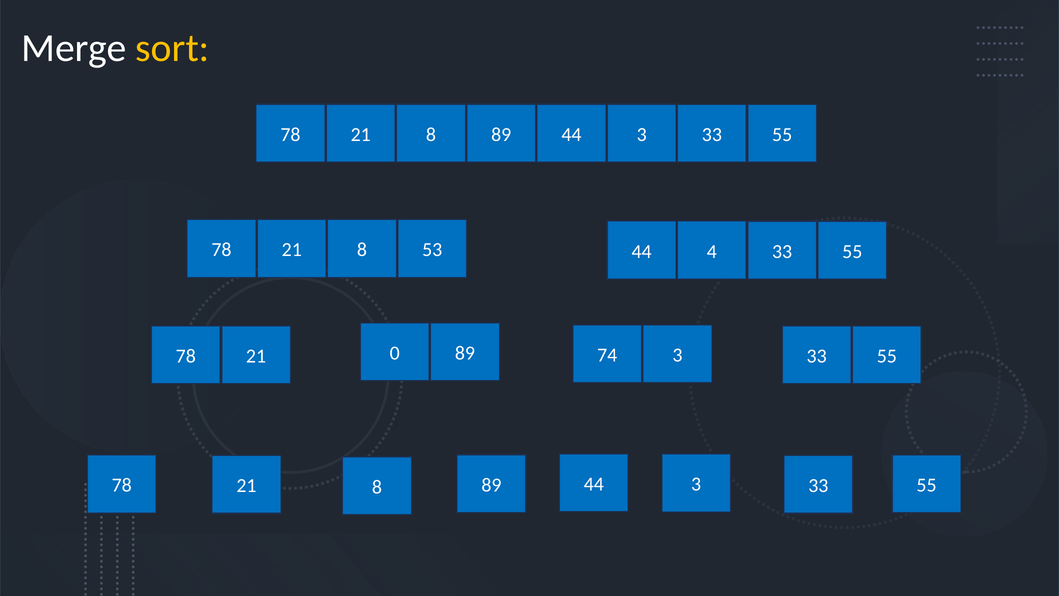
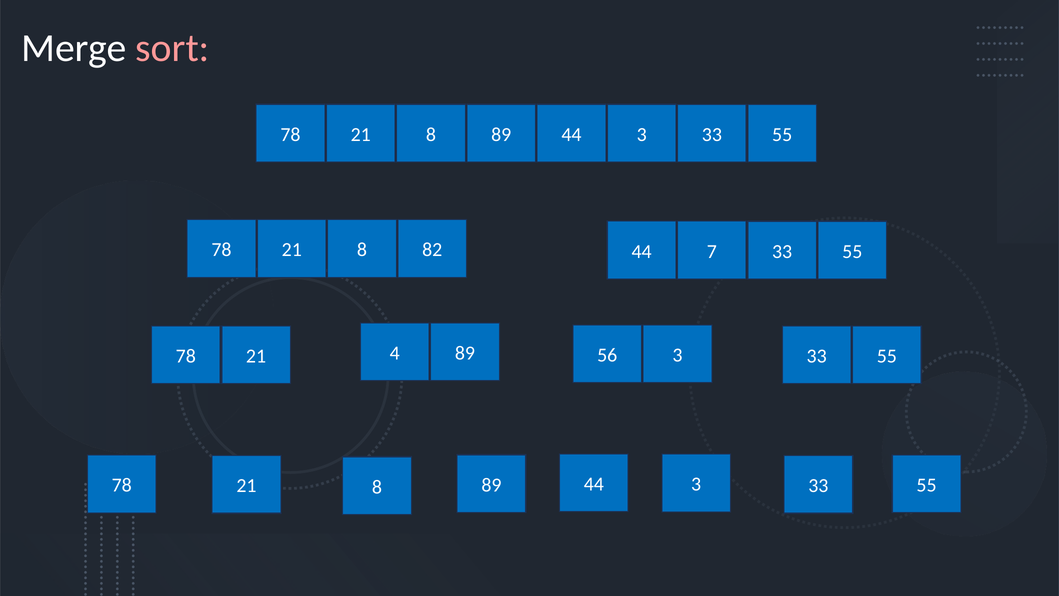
sort colour: yellow -> pink (172, 48)
53: 53 -> 82 (432, 250)
4: 4 -> 7 (712, 251)
0: 0 -> 4 (395, 353)
74: 74 -> 56 (607, 355)
